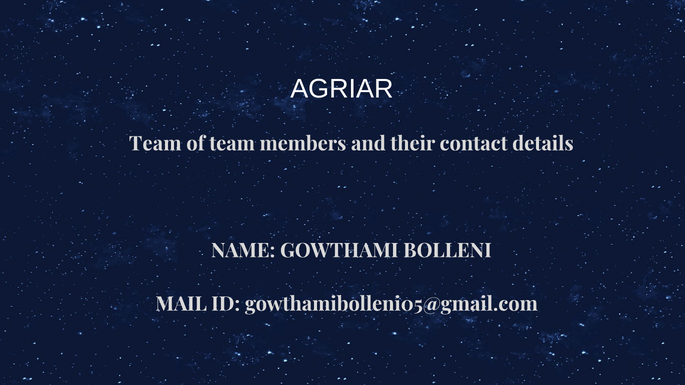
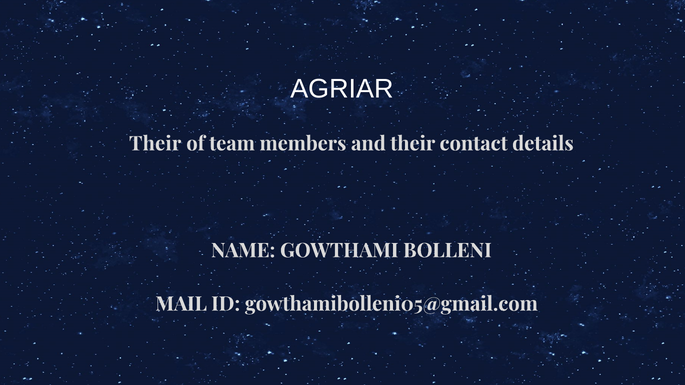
Team: Team -> Their (155, 144)
